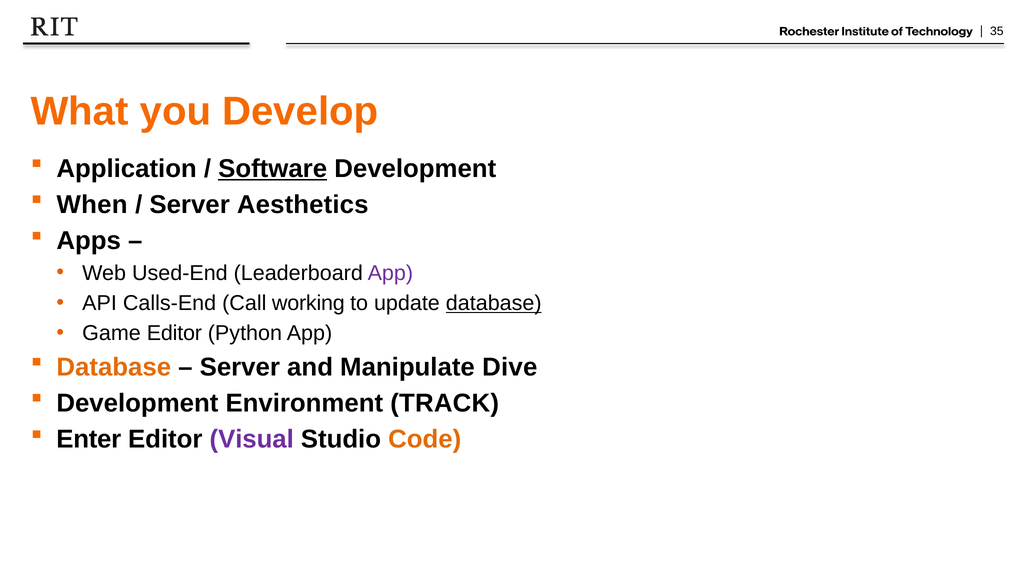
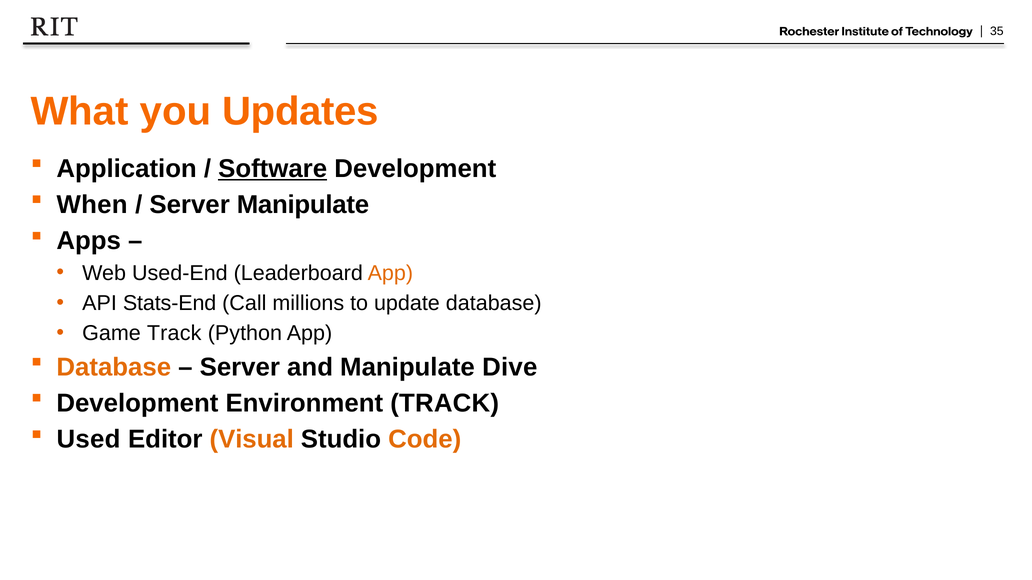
Develop: Develop -> Updates (300, 112)
Server Aesthetics: Aesthetics -> Manipulate (303, 205)
App colour: purple -> orange (390, 273)
Calls-End: Calls-End -> Stats-End (170, 303)
working: working -> millions (308, 303)
database underline: present -> none (494, 303)
Game Editor: Editor -> Track (174, 334)
Enter: Enter -> Used (89, 440)
Visual colour: purple -> orange (252, 440)
